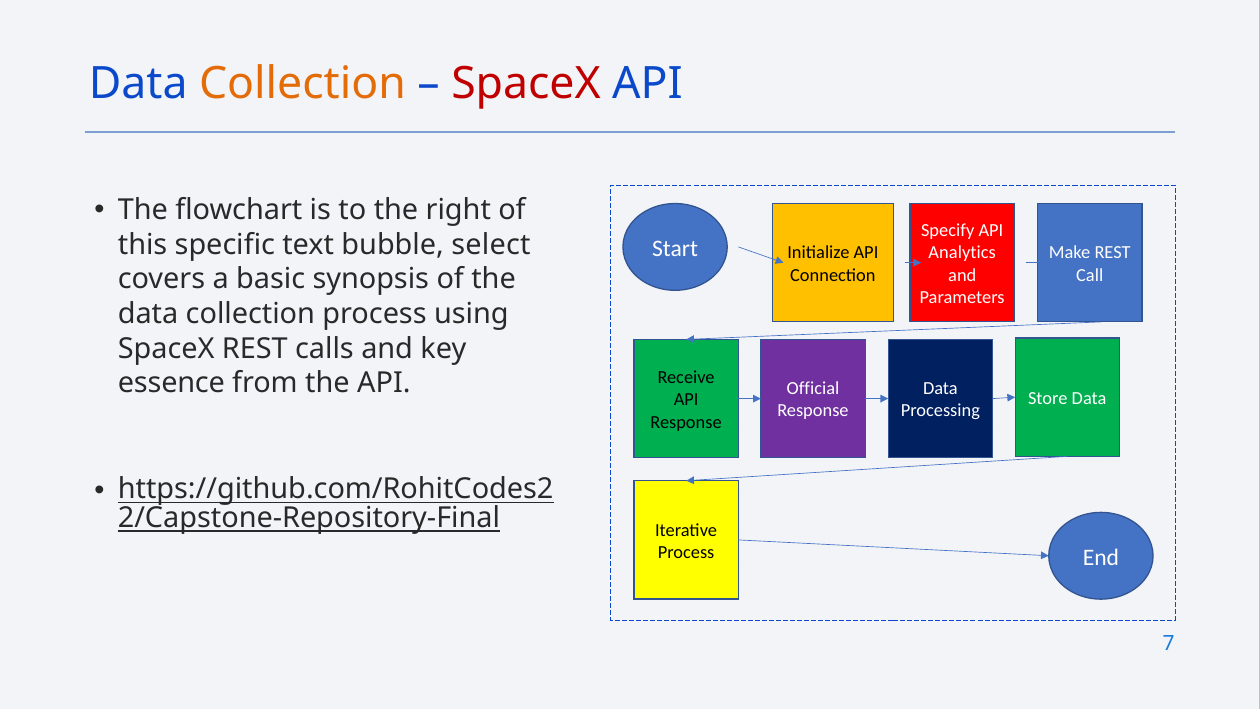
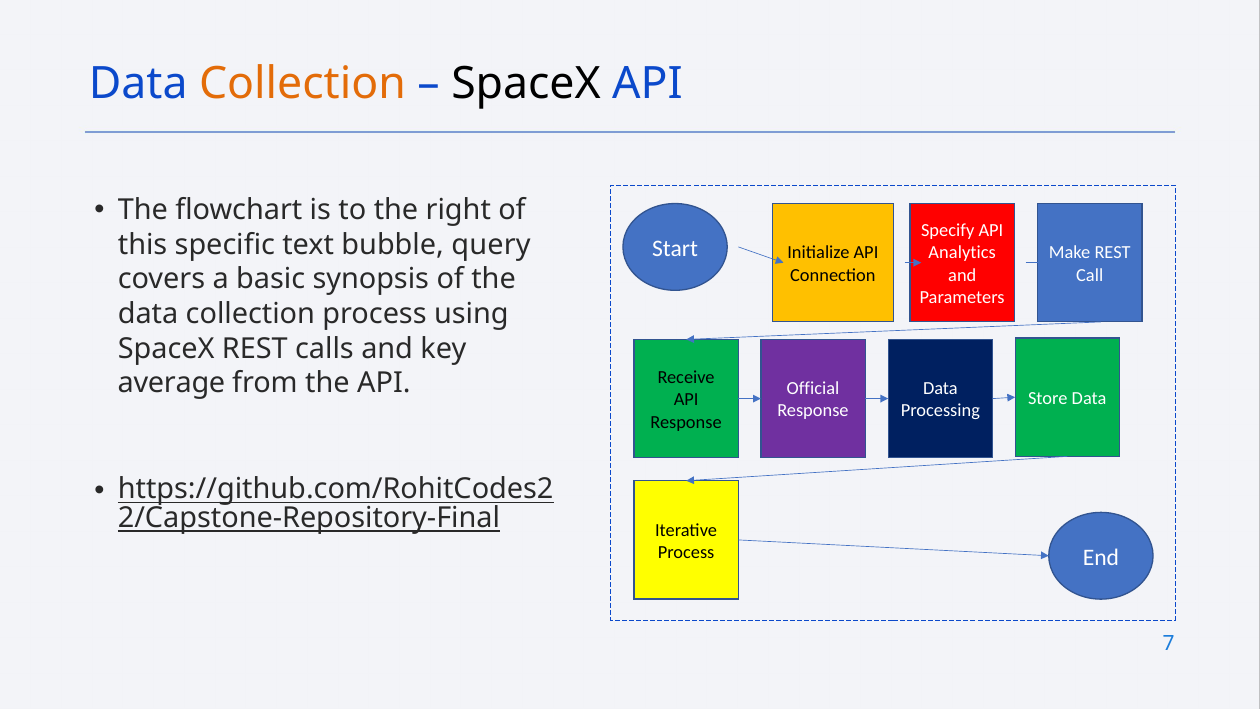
SpaceX colour: red -> black (526, 84)
select: select -> query (491, 245)
essence: essence -> average (171, 383)
